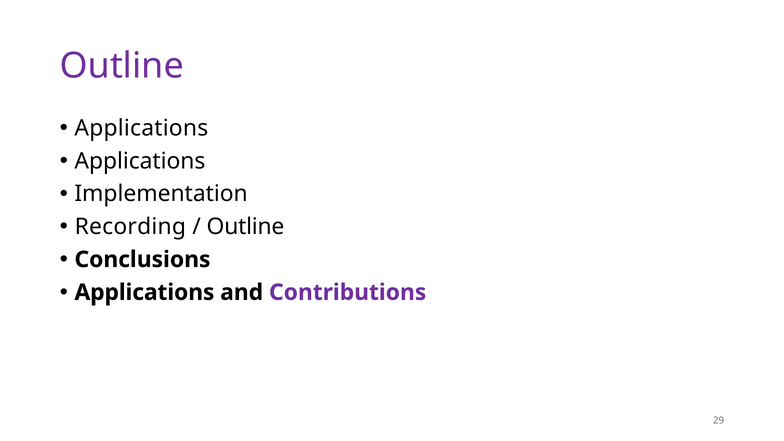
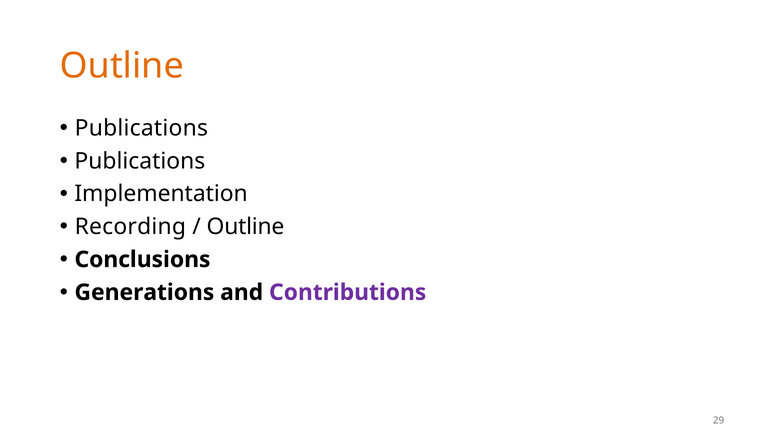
Outline colour: purple -> orange (122, 66)
Applications: Applications -> Publications (141, 128)
Applications: Applications -> Publications (140, 161)
Applications: Applications -> Generations (144, 292)
